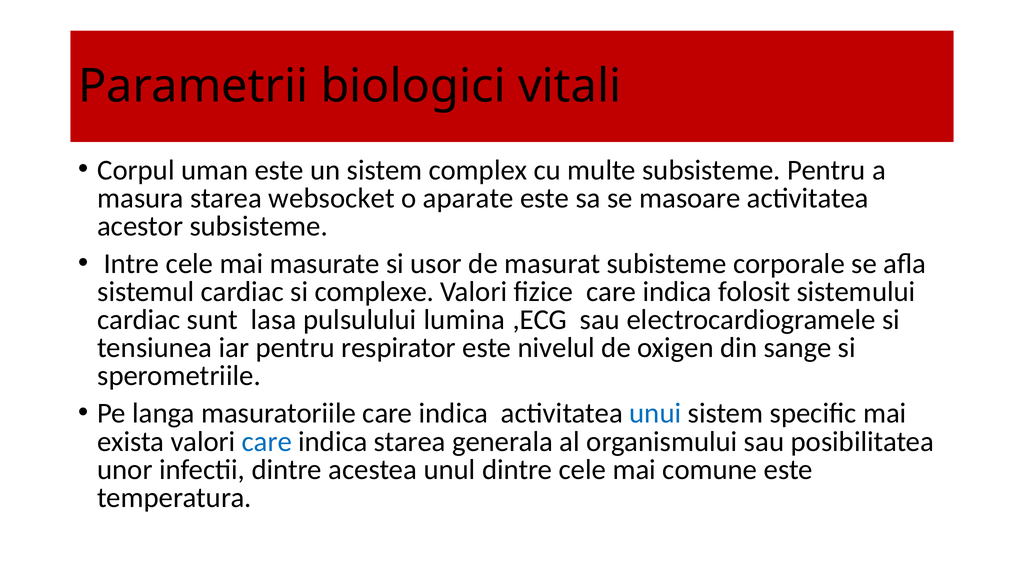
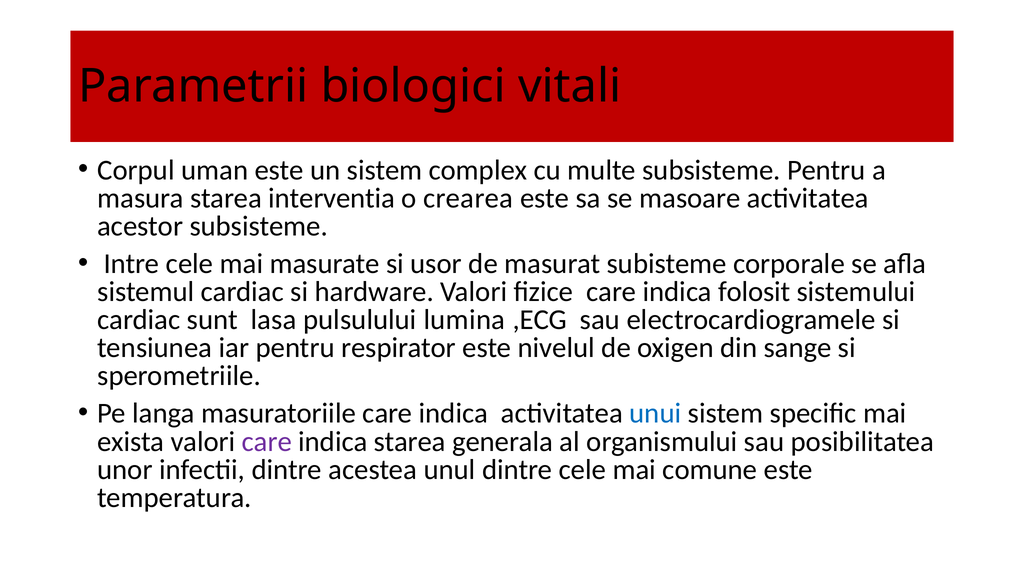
websocket: websocket -> interventia (332, 198)
aparate: aparate -> crearea (468, 198)
complexe: complexe -> hardware (374, 292)
care colour: blue -> purple (267, 441)
